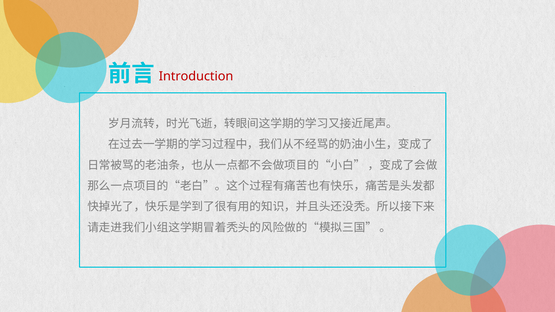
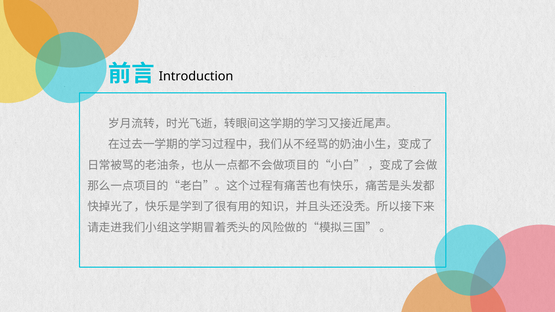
Introduction colour: red -> black (196, 76)
